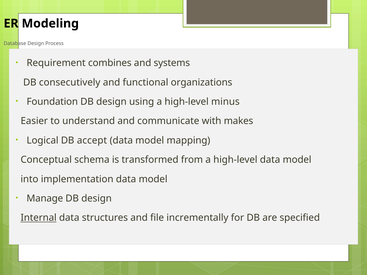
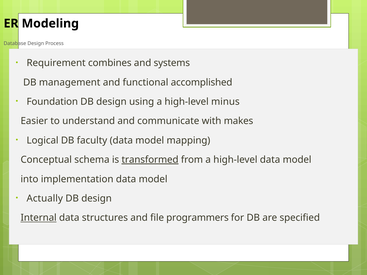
consecutively: consecutively -> management (70, 82)
organizations: organizations -> accomplished (202, 82)
accept: accept -> faculty (92, 141)
transformed underline: none -> present (150, 160)
Manage: Manage -> Actually (45, 199)
incrementally: incrementally -> programmers (198, 218)
